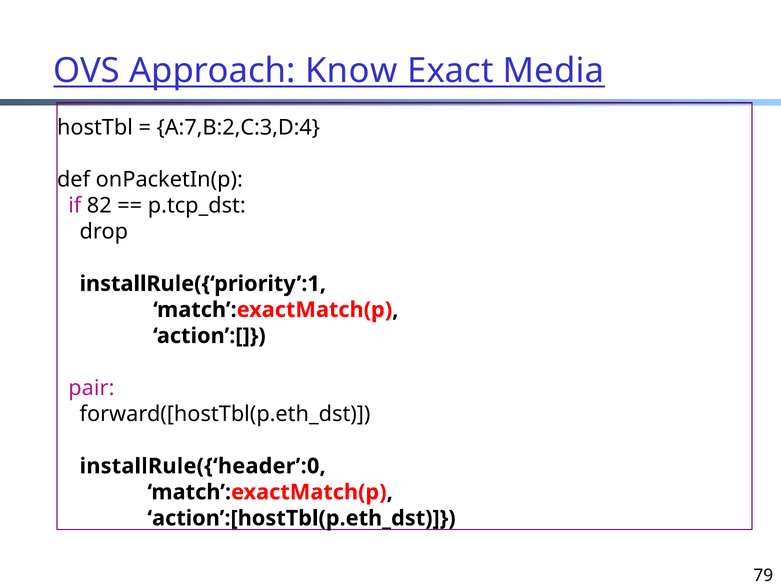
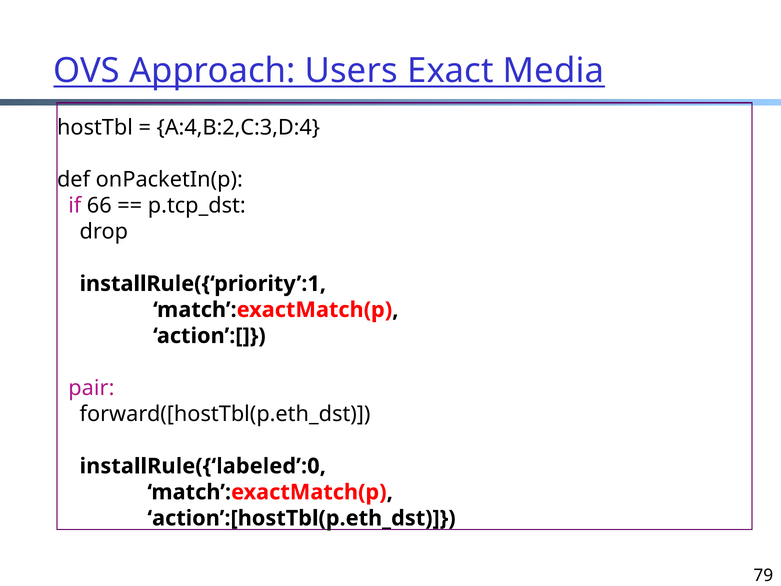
Know: Know -> Users (351, 71)
A:7,B:2,C:3,D:4: A:7,B:2,C:3,D:4 -> A:4,B:2,C:3,D:4 (238, 127)
82: 82 -> 66 (99, 205)
installRule({‘header’:0: installRule({‘header’:0 -> installRule({‘labeled’:0 (203, 466)
